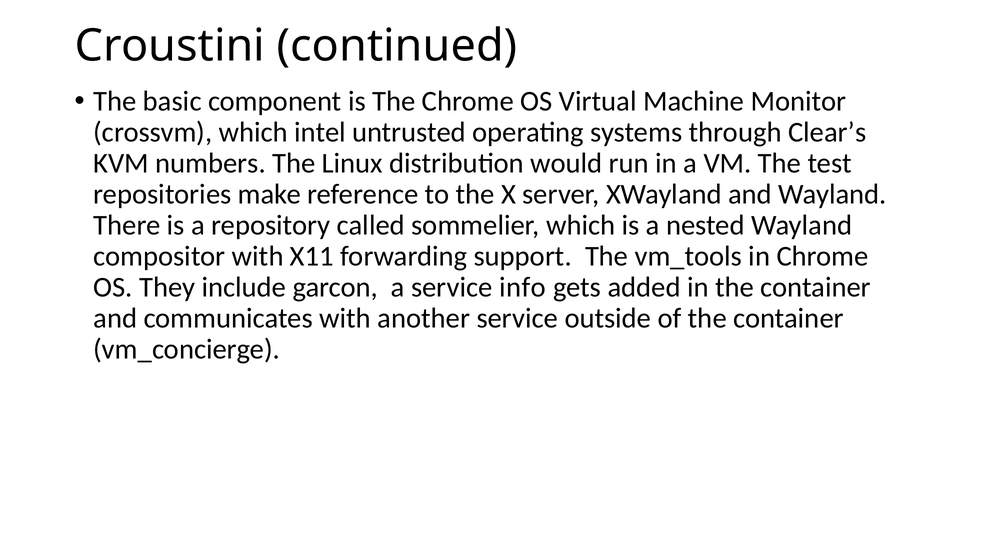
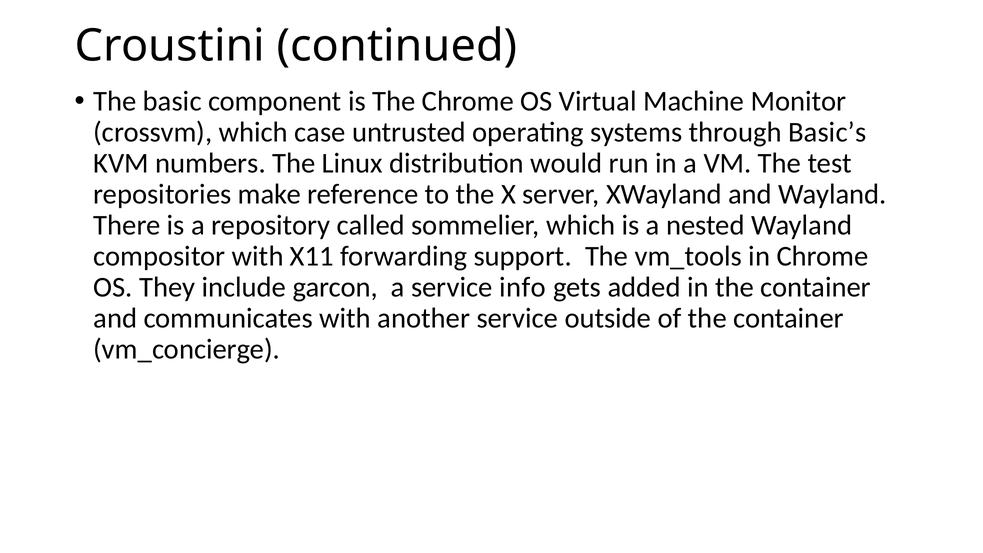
intel: intel -> case (320, 132)
Clear’s: Clear’s -> Basic’s (827, 132)
